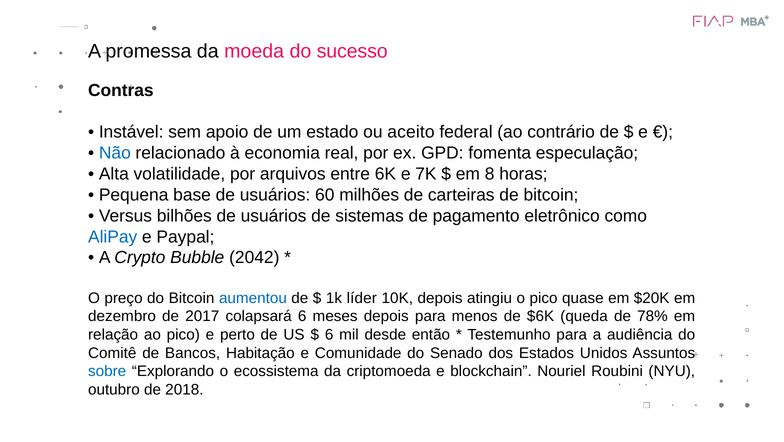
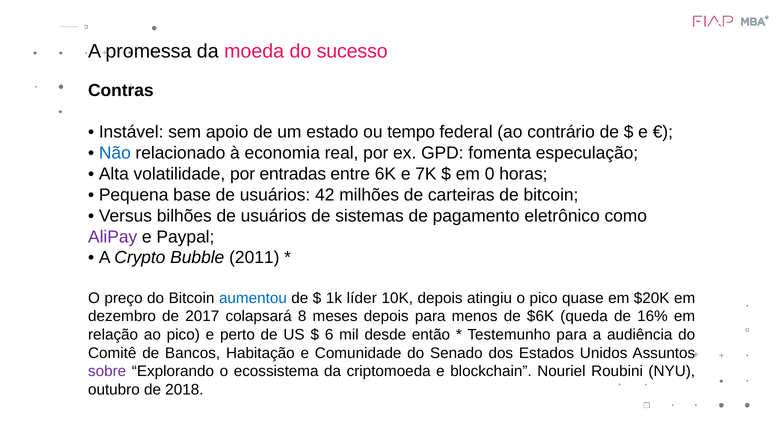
aceito: aceito -> tempo (411, 132)
arquivos: arquivos -> entradas (293, 174)
8: 8 -> 0 (490, 174)
60: 60 -> 42 (325, 195)
AliPay colour: blue -> purple (113, 236)
2042: 2042 -> 2011 (254, 257)
colapsará 6: 6 -> 8 (302, 316)
78%: 78% -> 16% (653, 316)
sobre colour: blue -> purple (107, 371)
